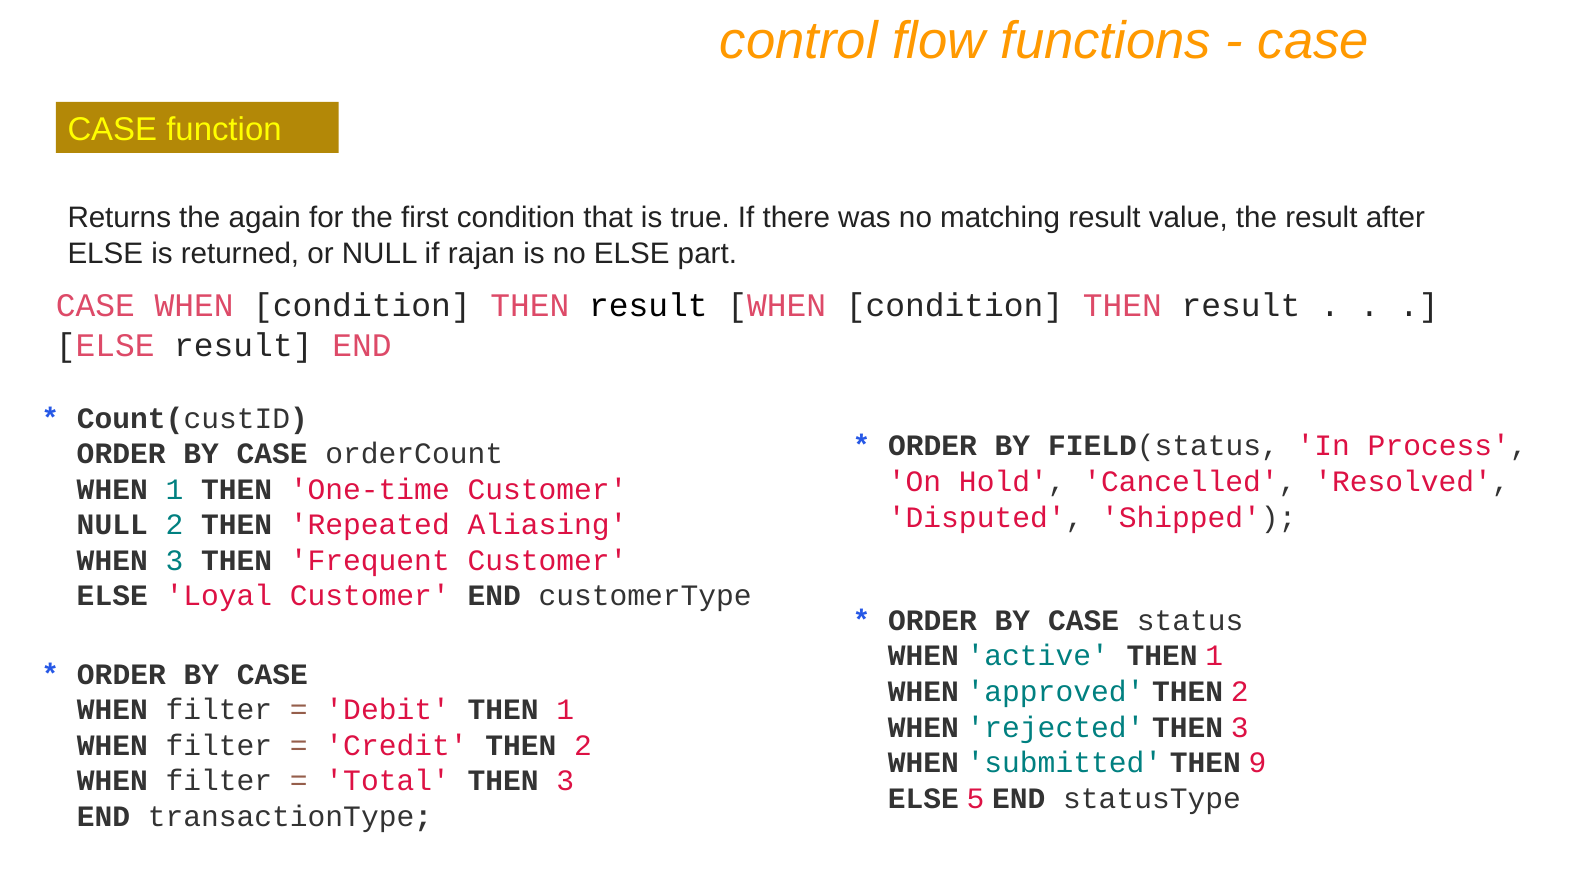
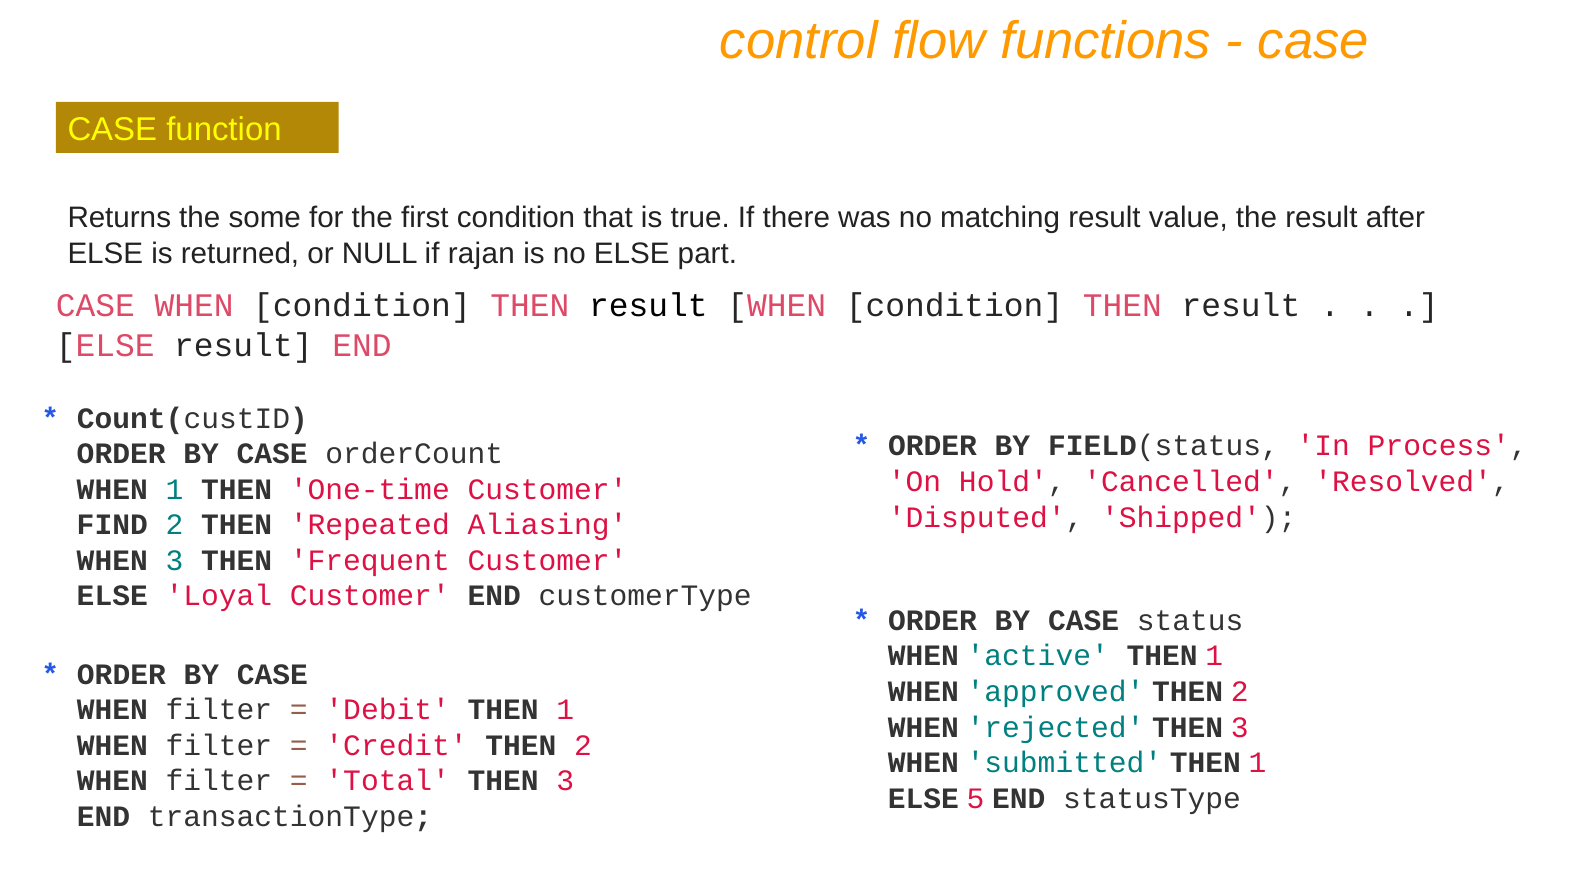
again: again -> some (265, 218)
NULL: NULL -> FIND (112, 525)
submitted THEN 9: 9 -> 1 (1257, 763)
